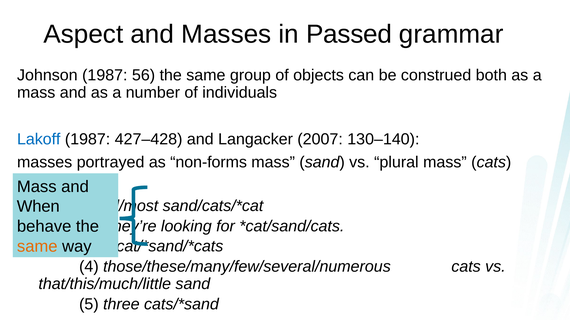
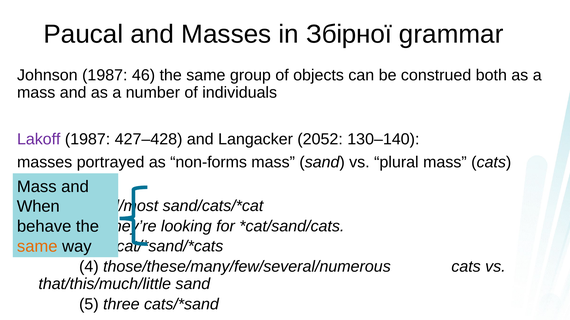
Aspect: Aspect -> Paucal (83, 34)
Passed: Passed -> Збірної (349, 34)
56: 56 -> 46 (144, 76)
Lakoff colour: blue -> purple (39, 139)
2007: 2007 -> 2052 (320, 139)
